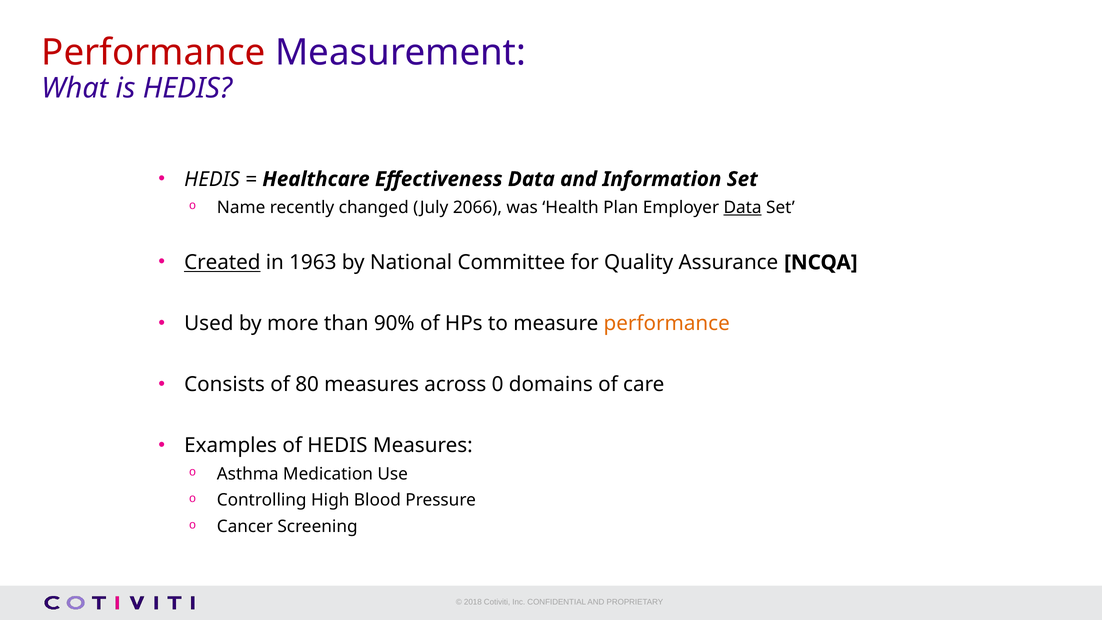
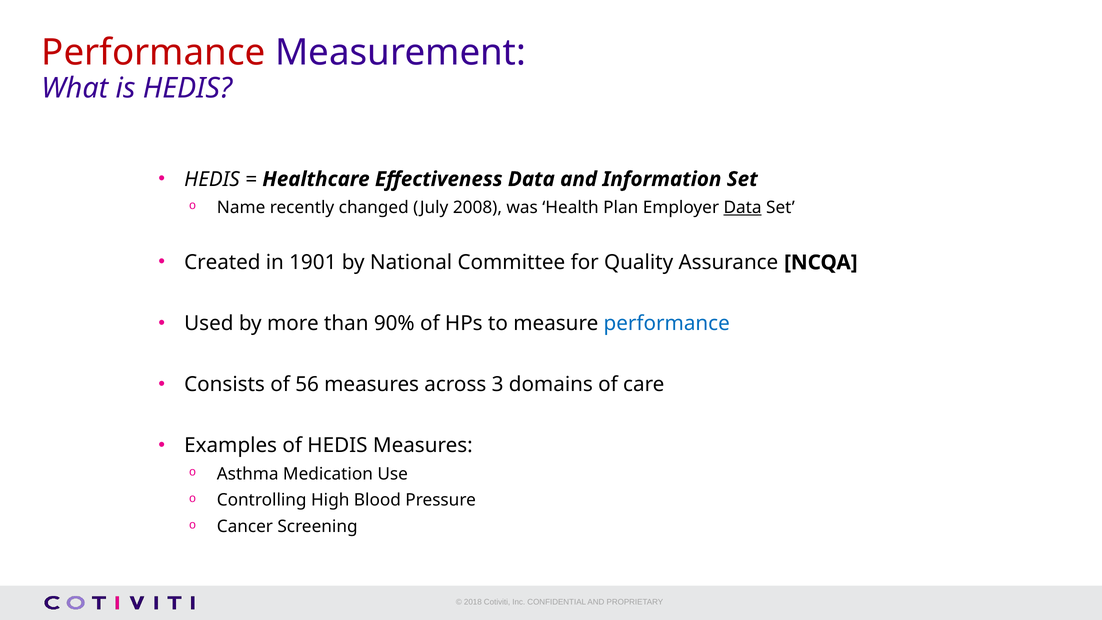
2066: 2066 -> 2008 (477, 207)
Created underline: present -> none (222, 262)
1963: 1963 -> 1901 (313, 262)
performance colour: orange -> blue (667, 323)
80: 80 -> 56 (307, 385)
0: 0 -> 3 (498, 385)
